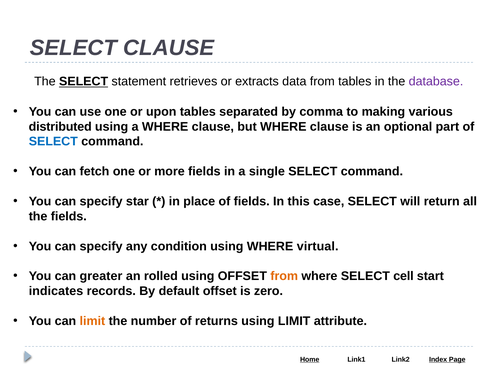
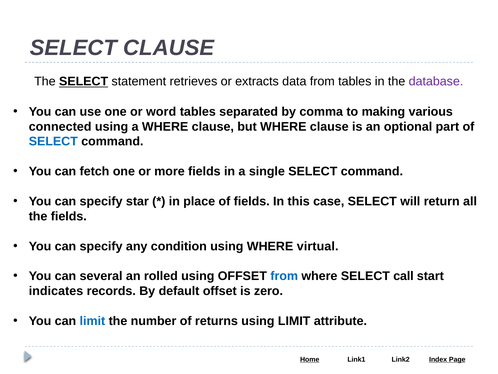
upon: upon -> word (161, 111)
distributed: distributed -> connected (60, 126)
greater: greater -> several (101, 276)
from colour: orange -> blue (284, 276)
cell: cell -> call (403, 276)
limit colour: orange -> blue (92, 321)
